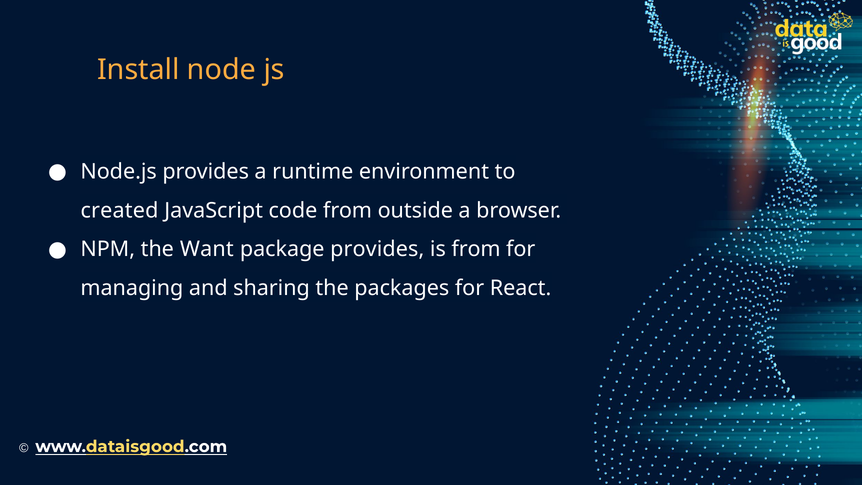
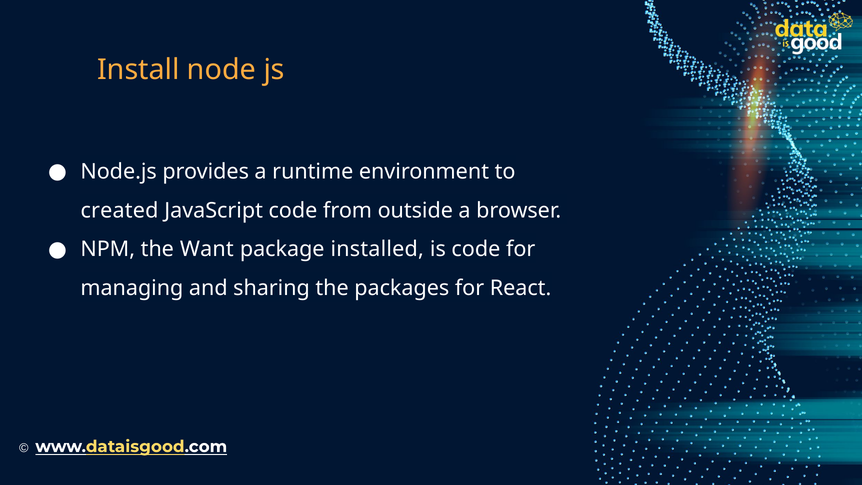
package provides: provides -> installed (377, 249)
is from: from -> code (476, 249)
